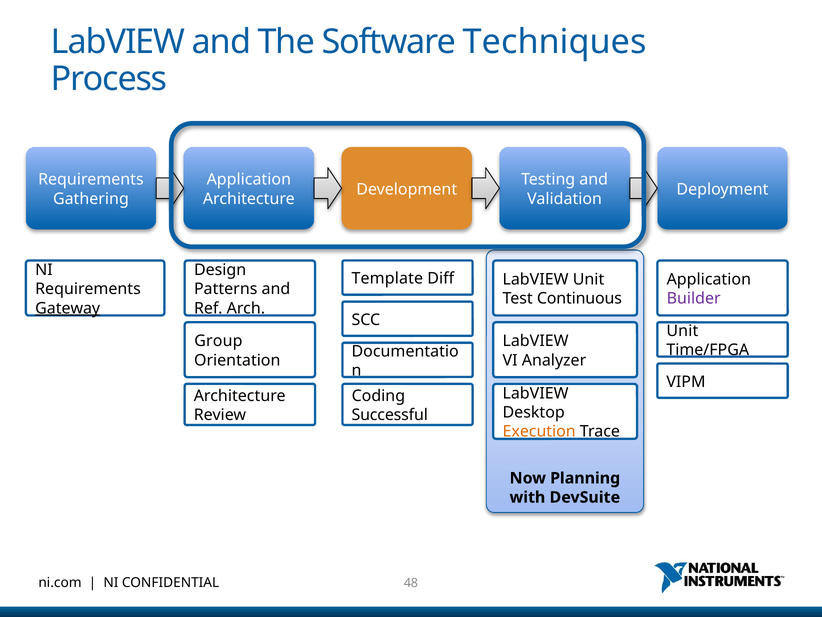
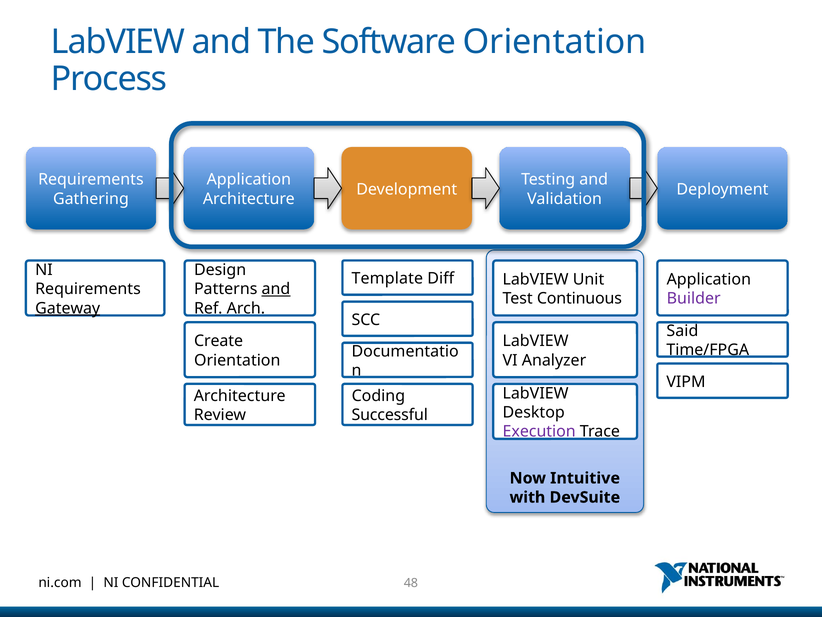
Software Techniques: Techniques -> Orientation (555, 42)
and underline: none -> present (276, 289)
Unit: Unit -> Said (682, 331)
Group: Group -> Create (219, 341)
Execution colour: orange -> purple (539, 431)
Planning: Planning -> Intuitive (585, 478)
